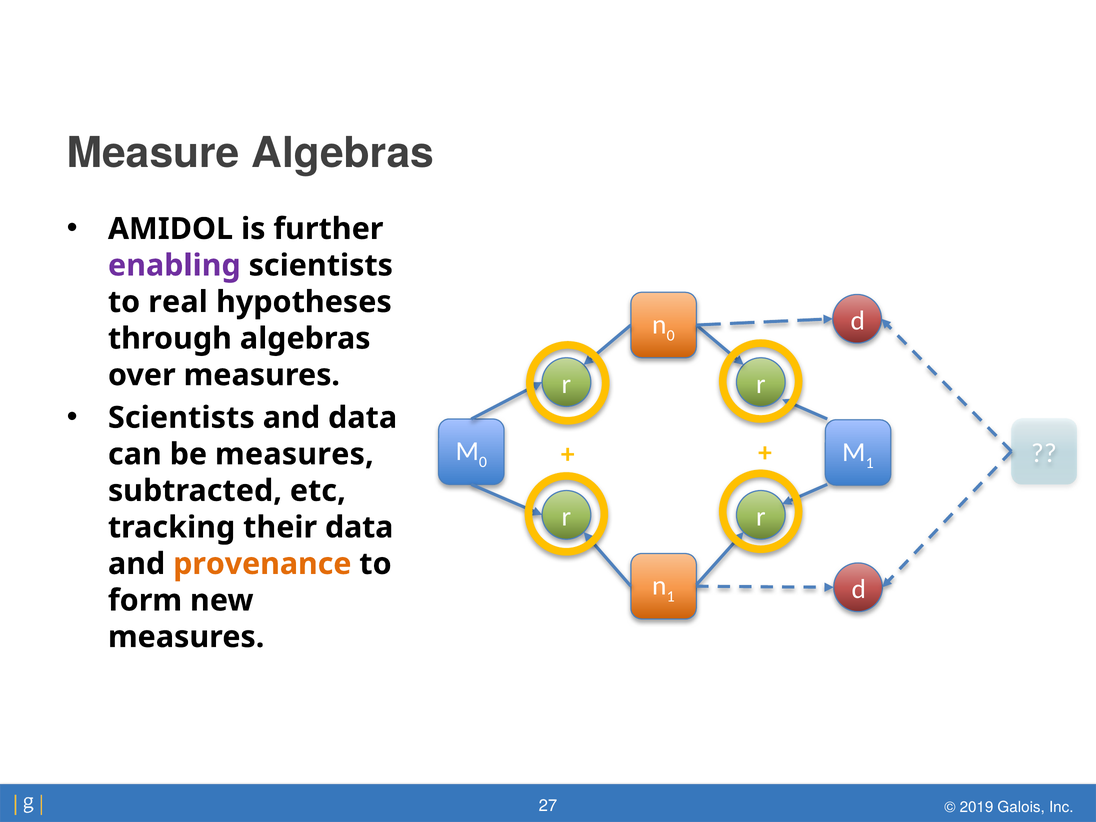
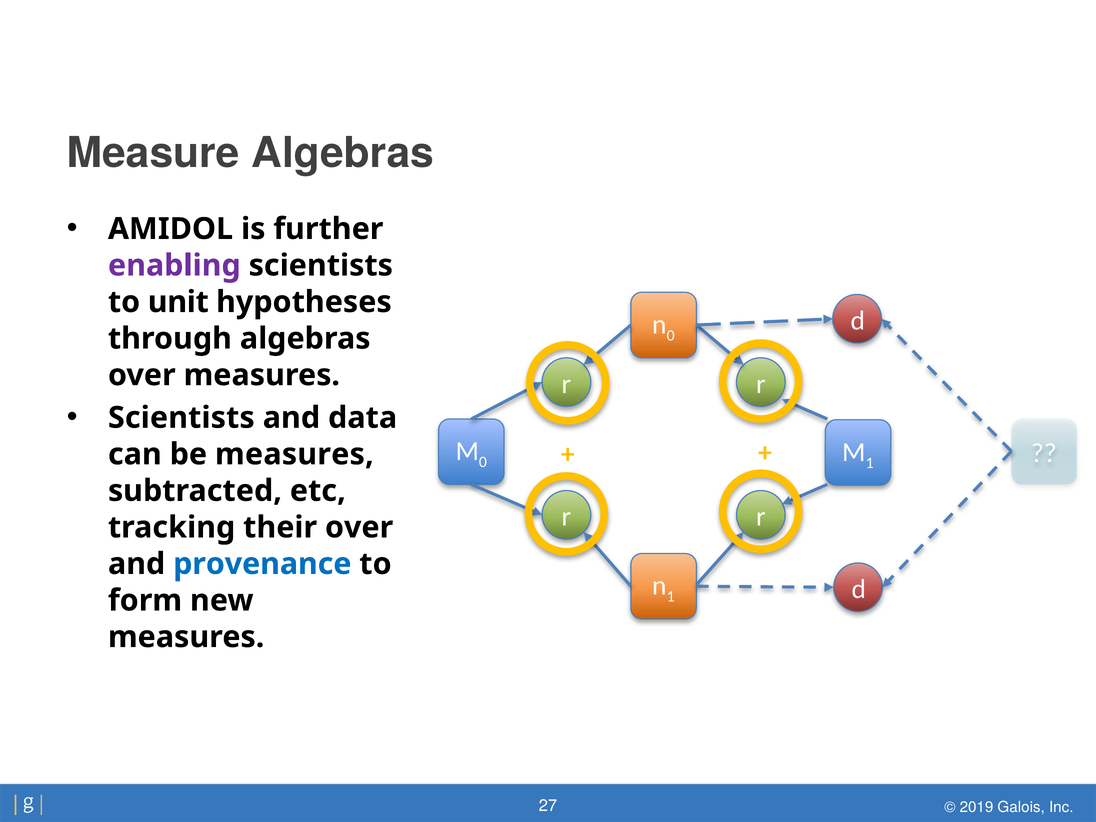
real: real -> unit (178, 302)
their data: data -> over (359, 527)
provenance colour: orange -> blue (262, 564)
